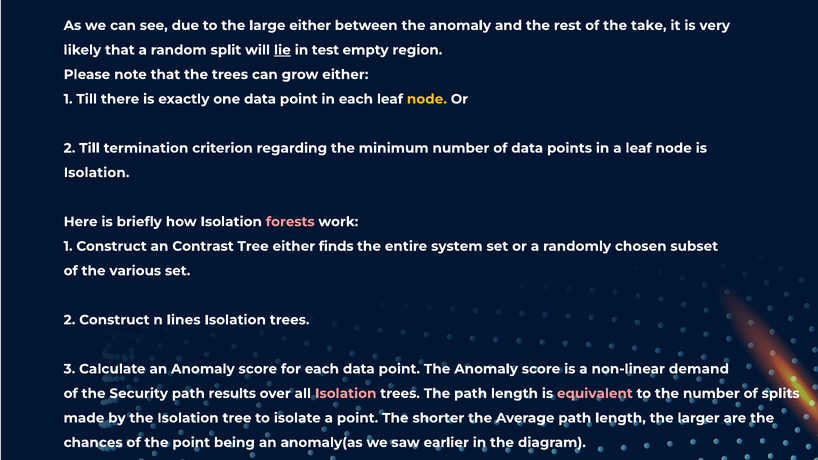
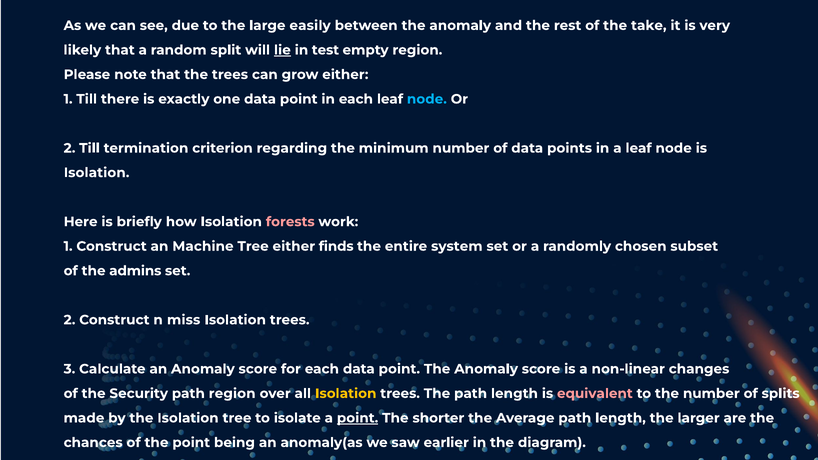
large either: either -> easily (310, 25)
node colour: yellow -> light blue (427, 99)
Contrast: Contrast -> Machine (203, 246)
various: various -> admins (135, 271)
lines: lines -> miss (184, 320)
demand: demand -> changes (699, 369)
path results: results -> region (232, 394)
Isolation colour: pink -> yellow (346, 394)
point underline: none -> present (358, 418)
